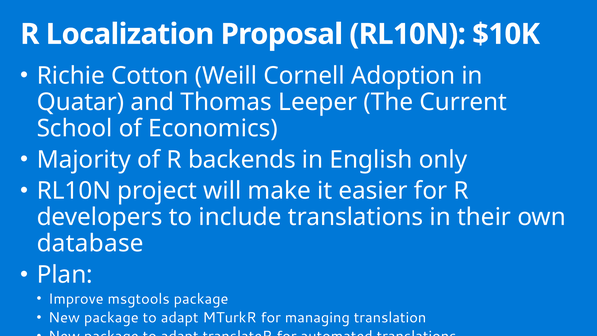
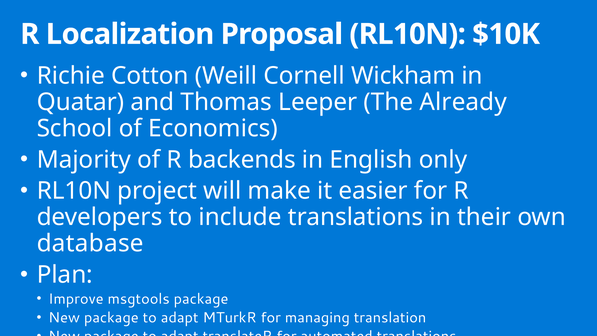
Adoption: Adoption -> Wickham (403, 76)
Current: Current -> Already (463, 102)
